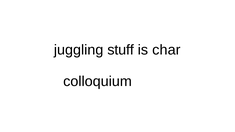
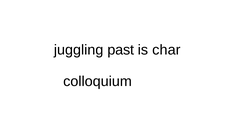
stuff: stuff -> past (121, 50)
